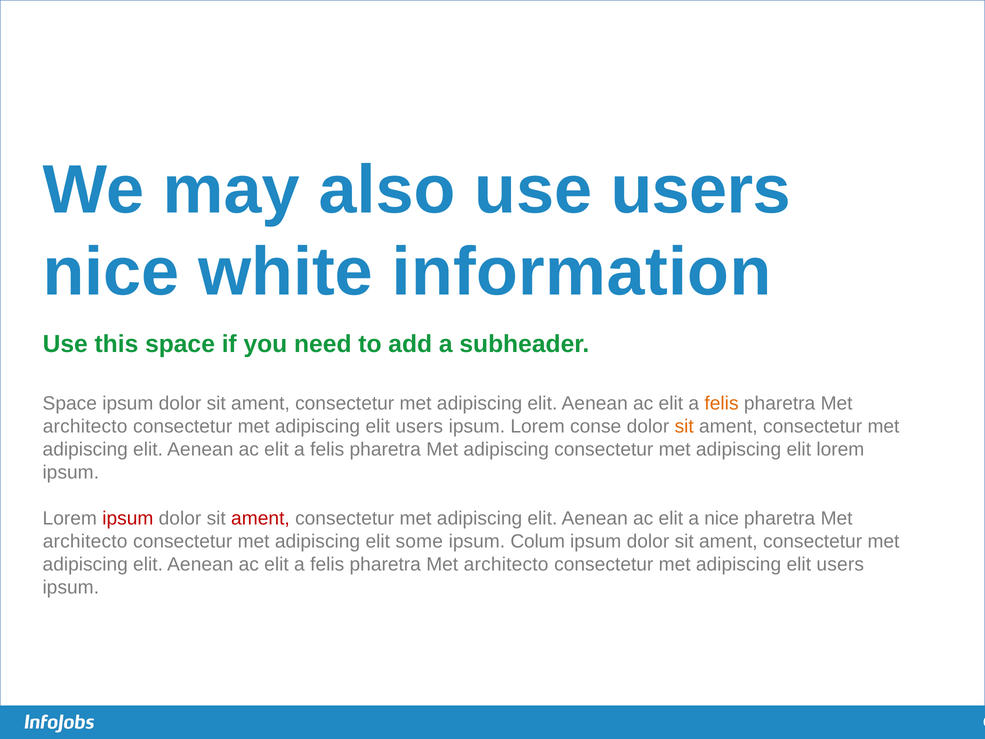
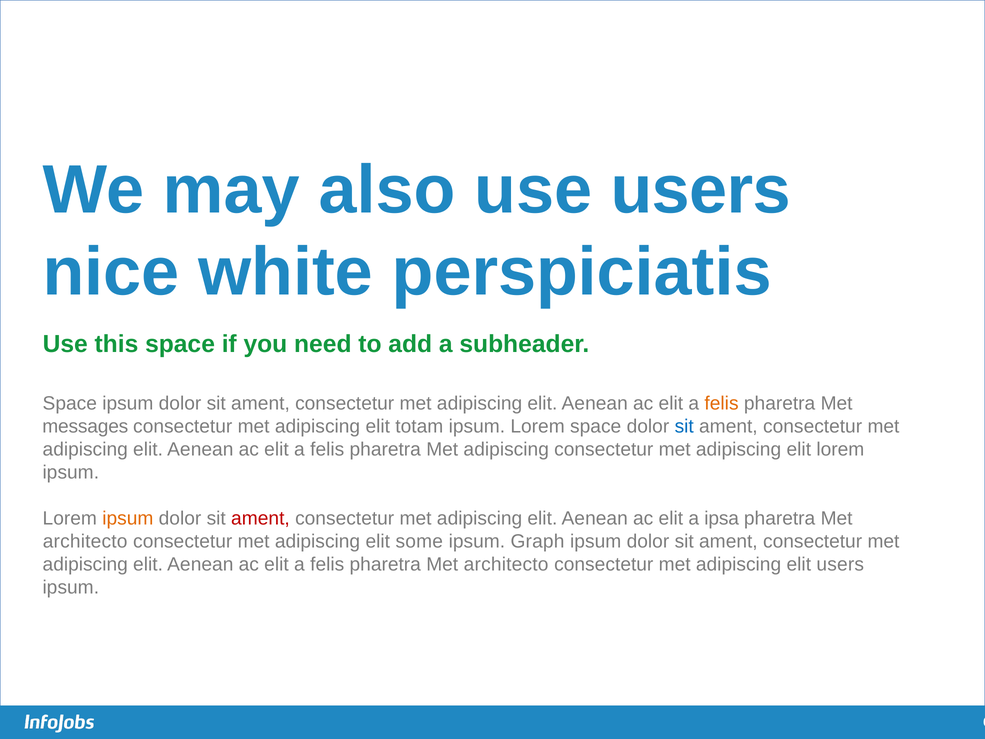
information: information -> perspiciatis (582, 272)
architecto: architecto -> messages (85, 426)
users: users -> totam (419, 426)
Lorem conse: conse -> space (596, 426)
sit colour: orange -> blue (684, 426)
ipsum colour: red -> orange (128, 518)
a nice: nice -> ipsa (722, 518)
Colum: Colum -> Graph (537, 541)
